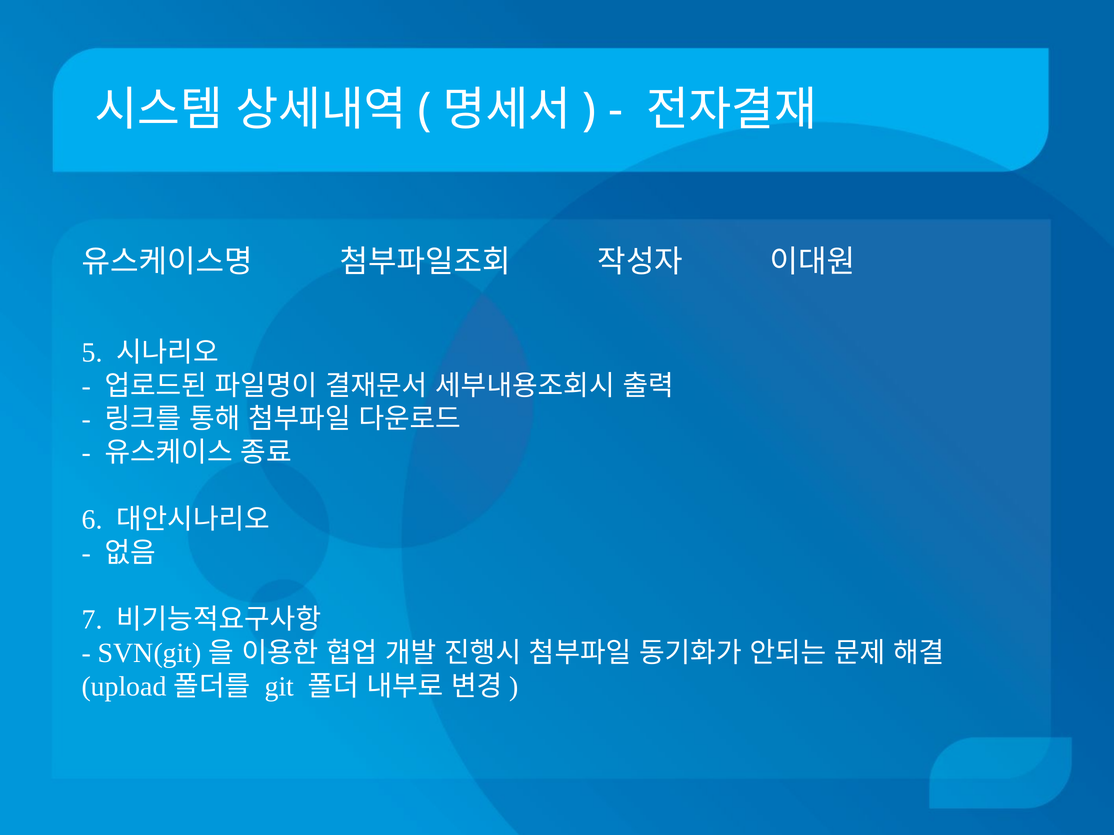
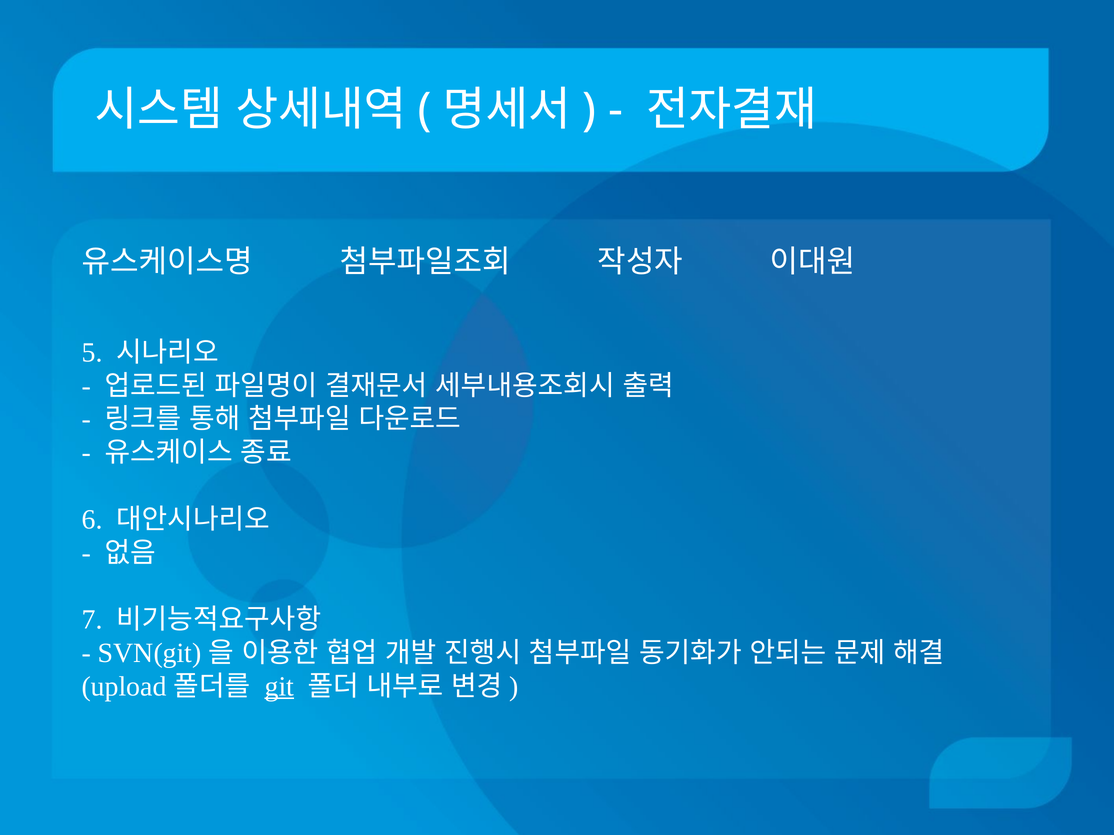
git underline: none -> present (279, 687)
